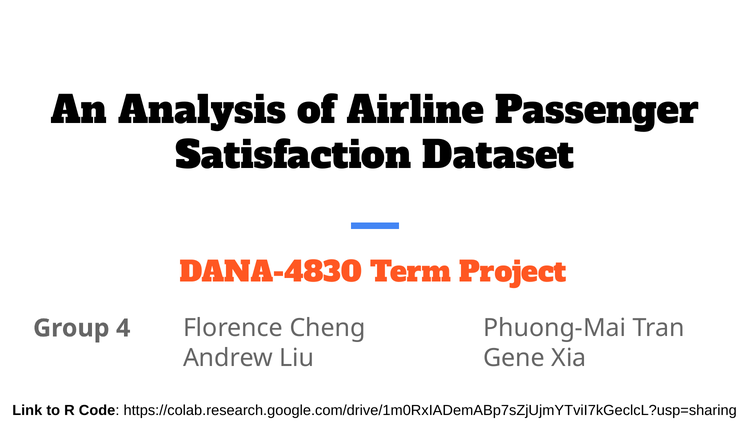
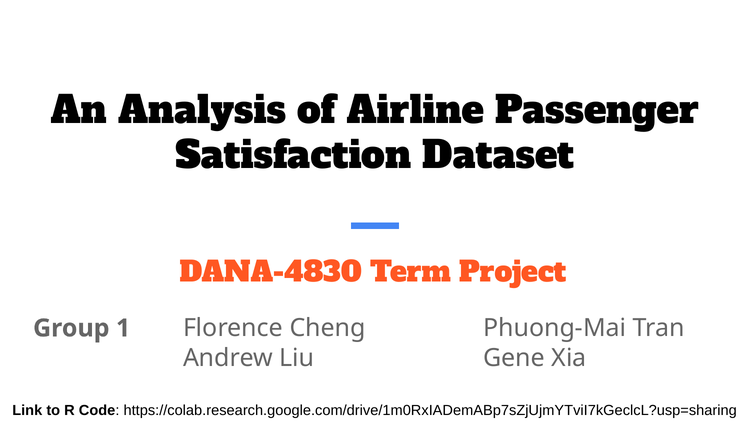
4: 4 -> 1 (123, 328)
